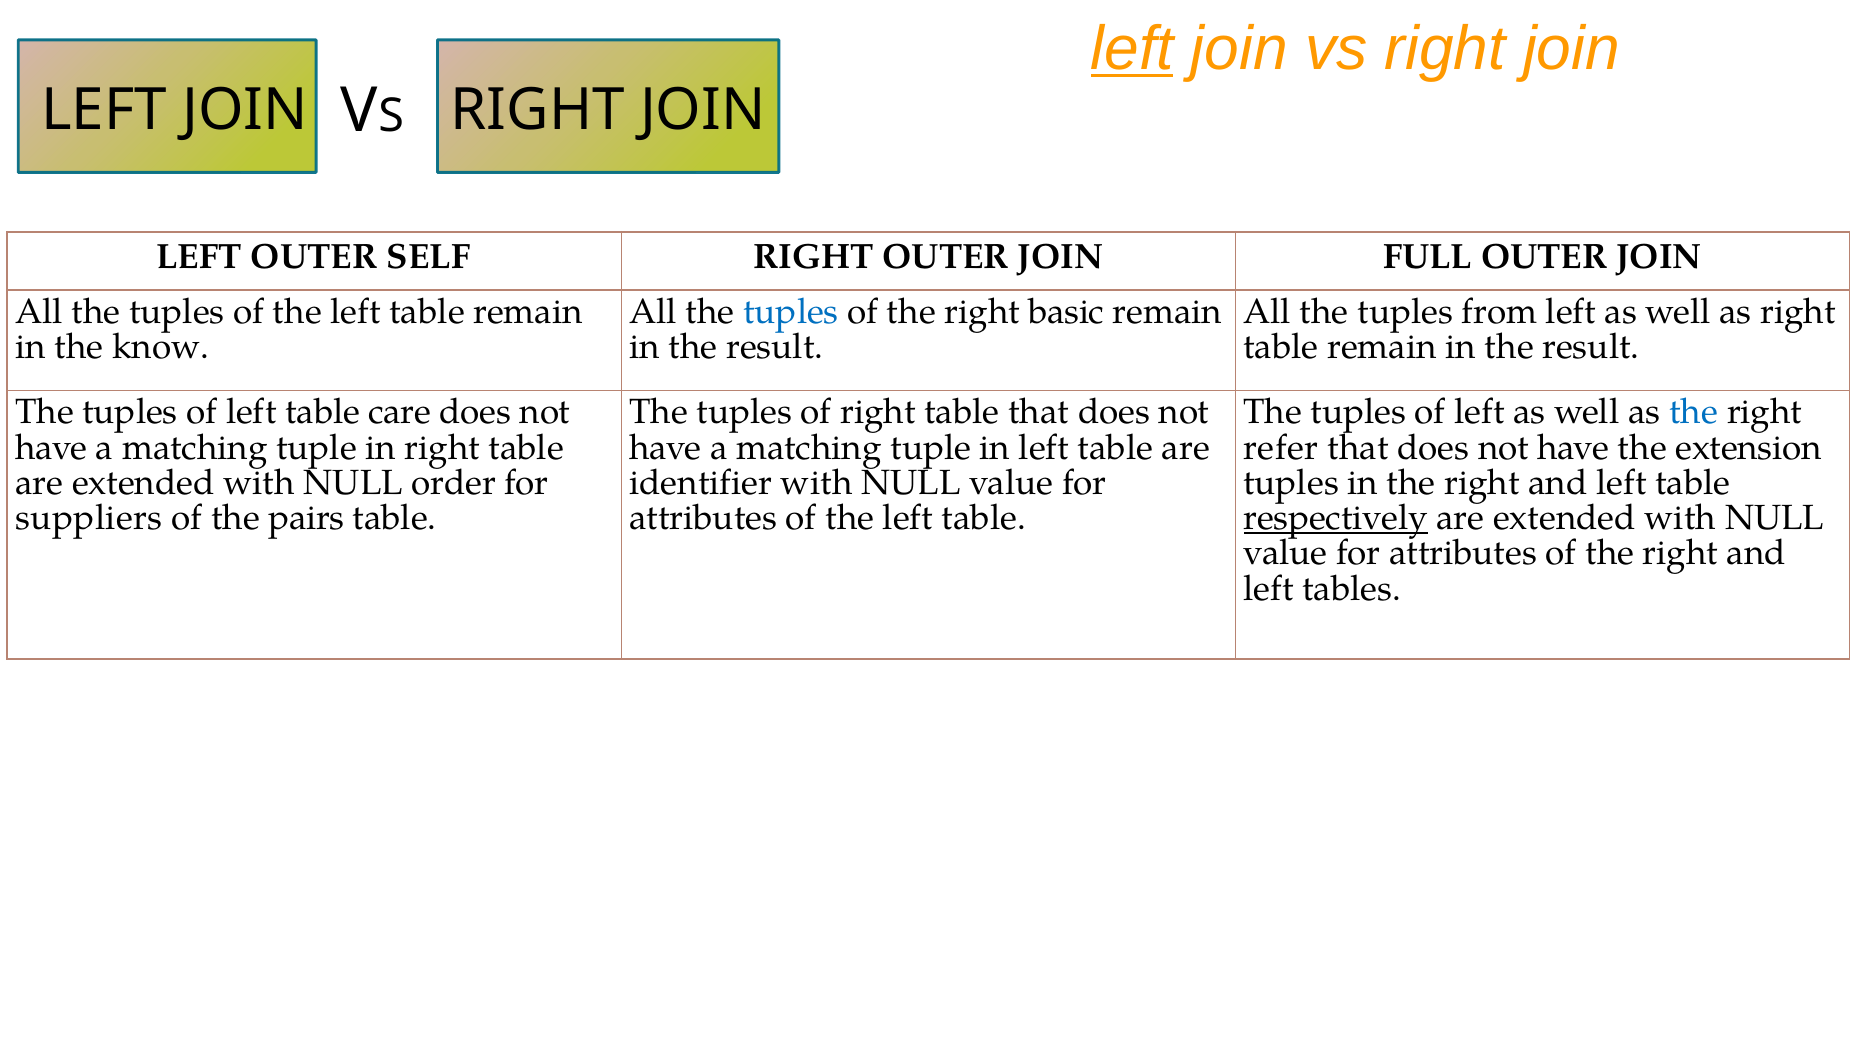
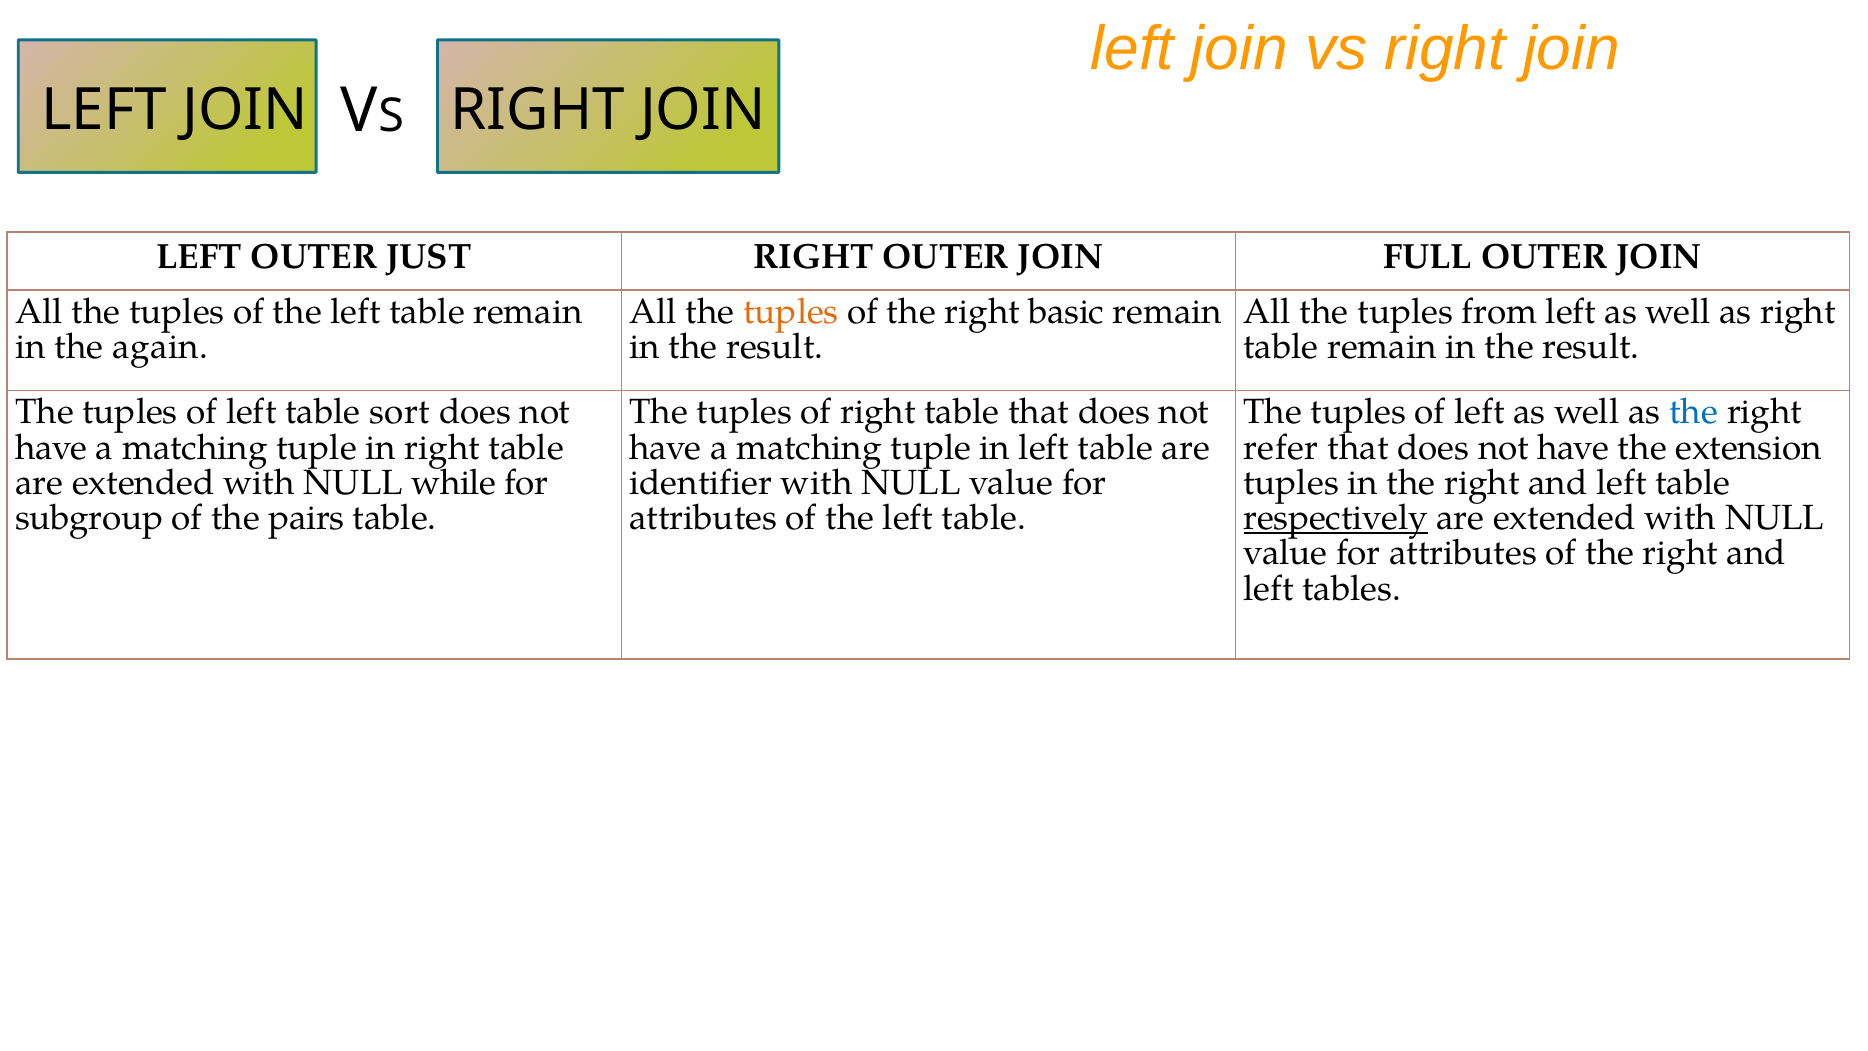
left underline: present -> none (1132, 49)
SELF: SELF -> JUST (429, 257)
tuples colour: blue -> orange (791, 312)
know: know -> again (160, 347)
care: care -> sort (400, 412)
order: order -> while (454, 483)
suppliers: suppliers -> subgroup (89, 518)
